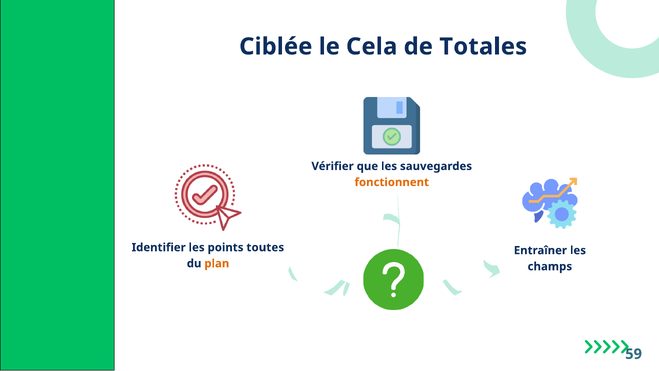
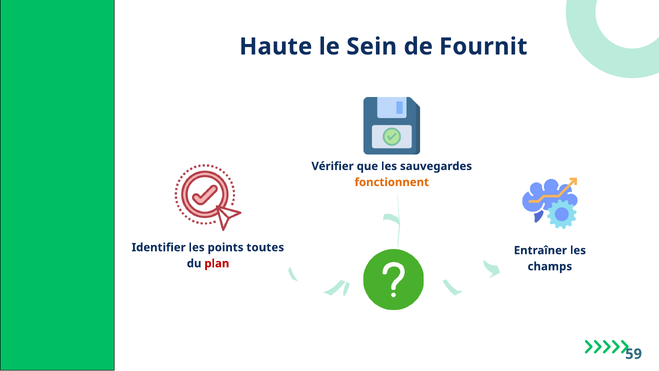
Ciblée: Ciblée -> Haute (276, 47)
Cela: Cela -> Sein (372, 47)
Totales: Totales -> Fournit (483, 47)
plan colour: orange -> red (217, 263)
